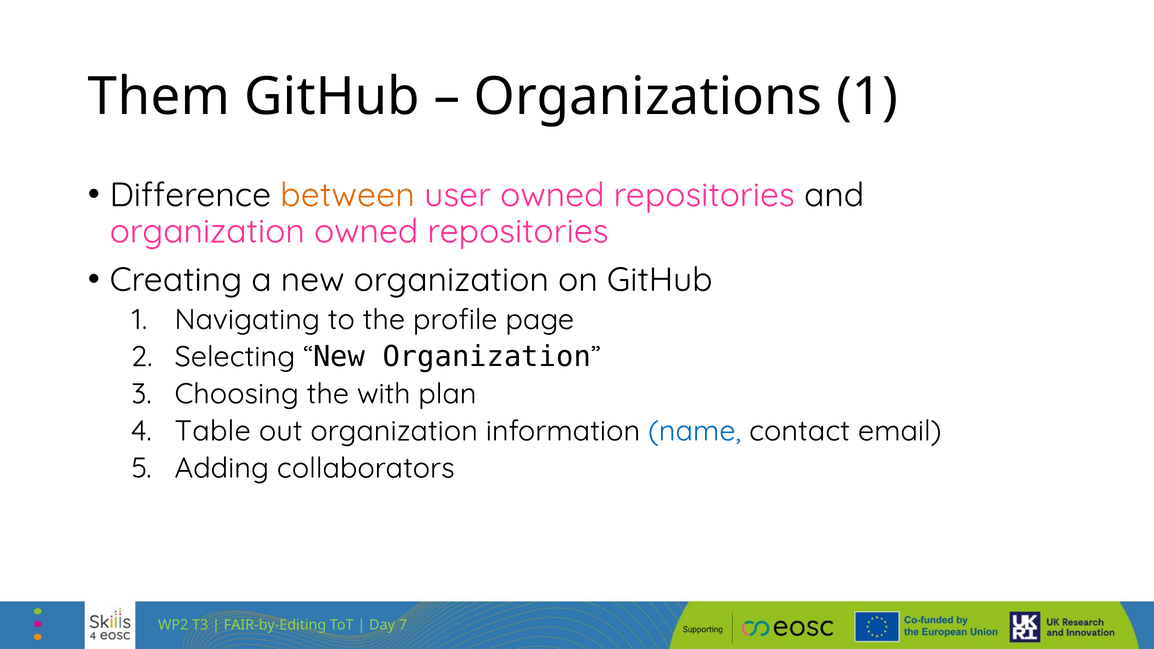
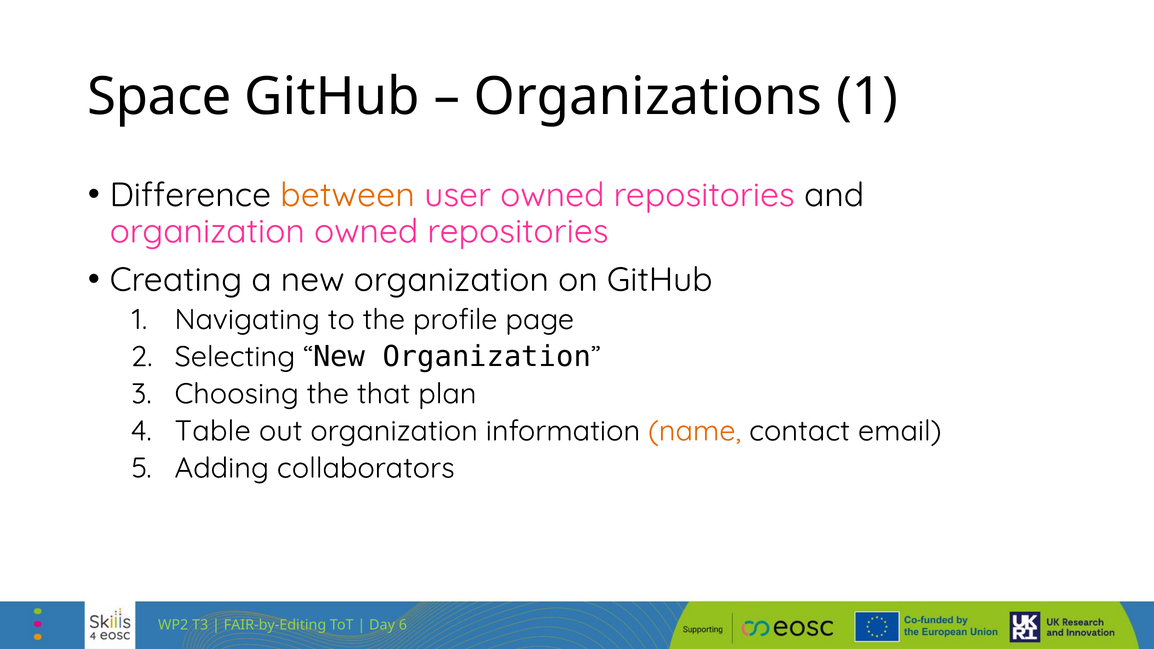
Them: Them -> Space (160, 97)
with: with -> that (384, 394)
name colour: blue -> orange (695, 431)
7: 7 -> 6 (403, 625)
